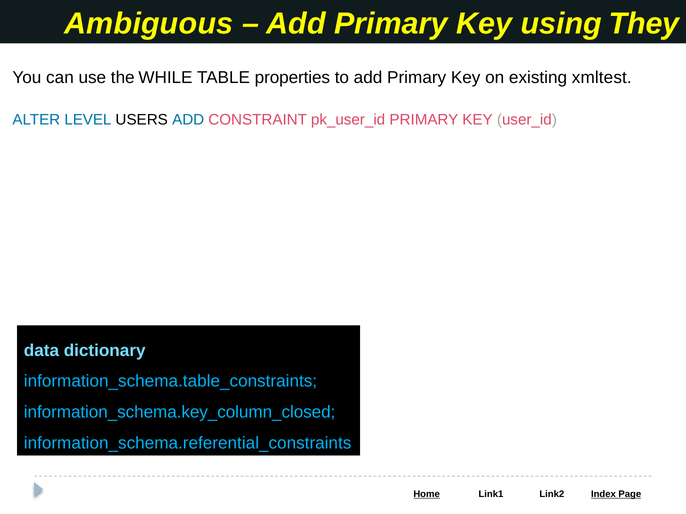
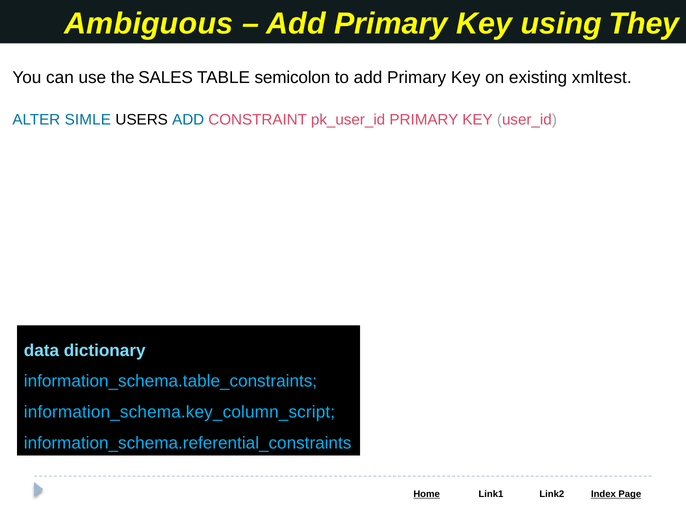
WHILE: WHILE -> SALES (166, 78)
properties: properties -> semicolon (292, 78)
LEVEL: LEVEL -> SIMLE (88, 120)
information_schema.key_column_closed: information_schema.key_column_closed -> information_schema.key_column_script (179, 413)
